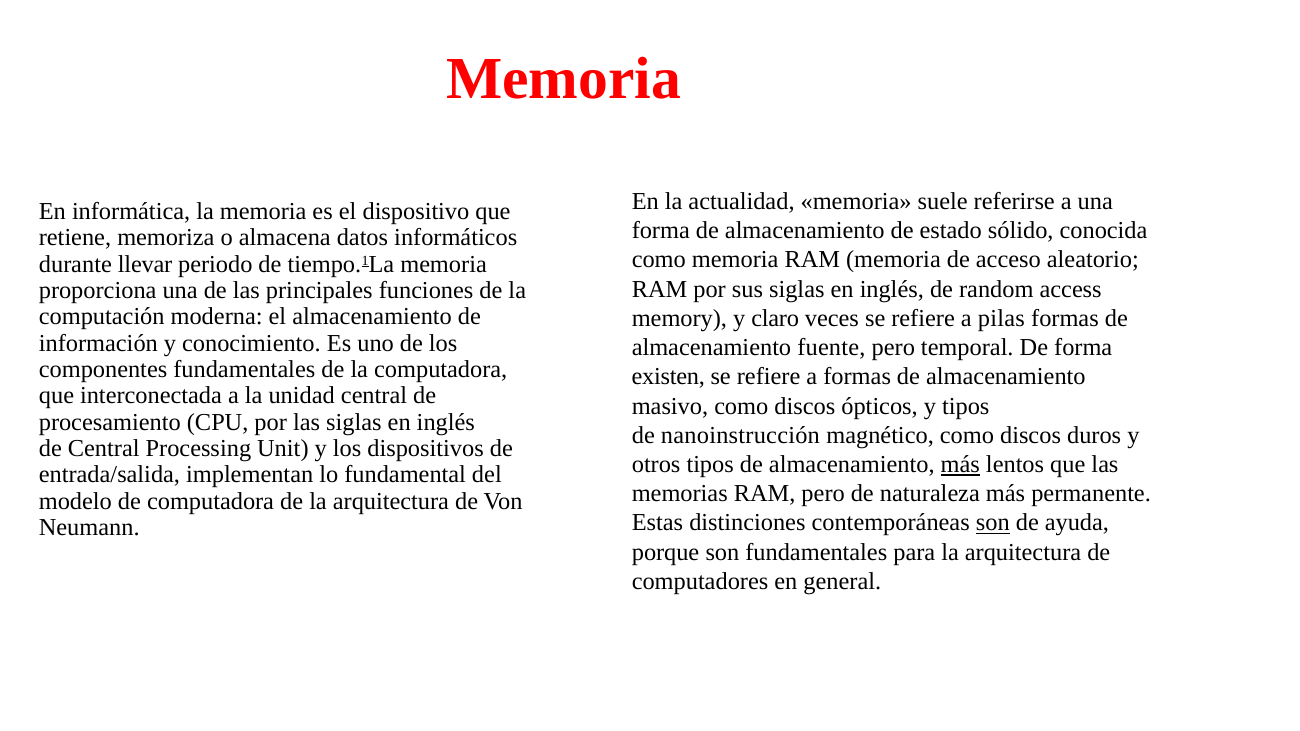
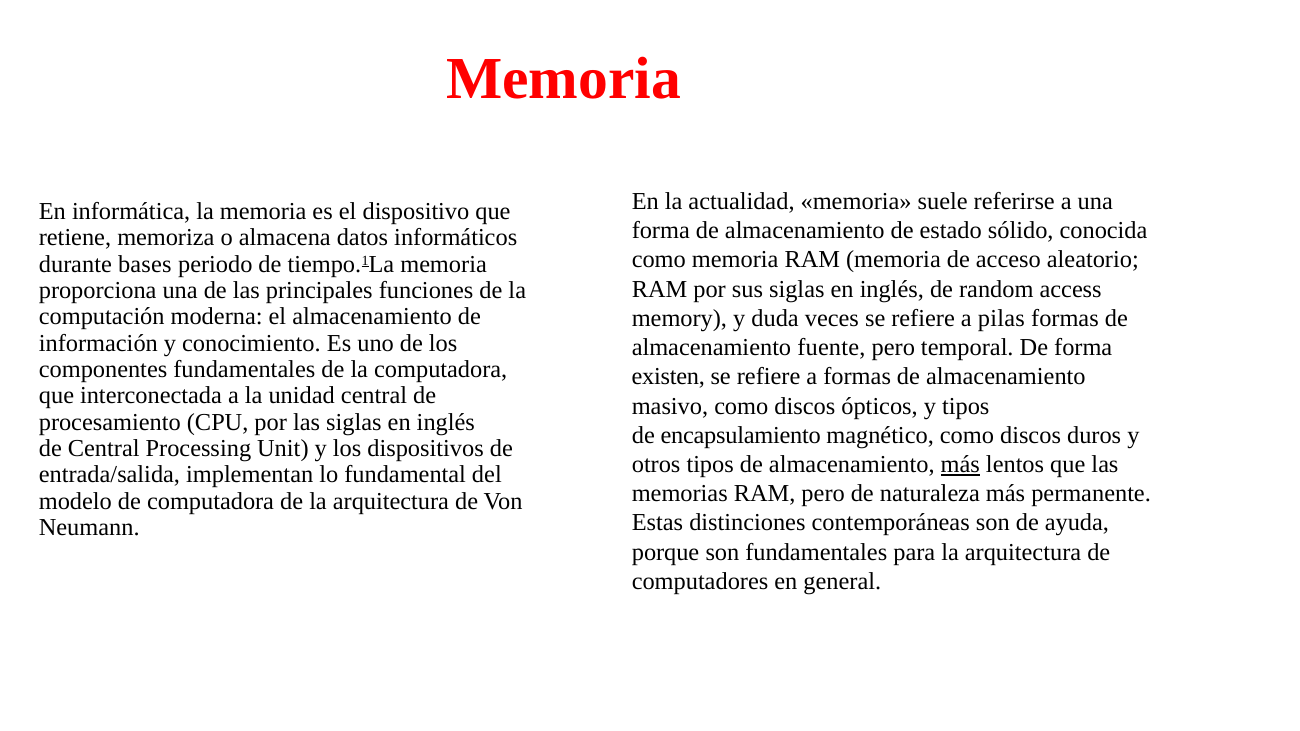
llevar: llevar -> bases (145, 264)
claro: claro -> duda (775, 318)
nanoinstrucción: nanoinstrucción -> encapsulamiento (741, 435)
son underline: present -> none (993, 523)
